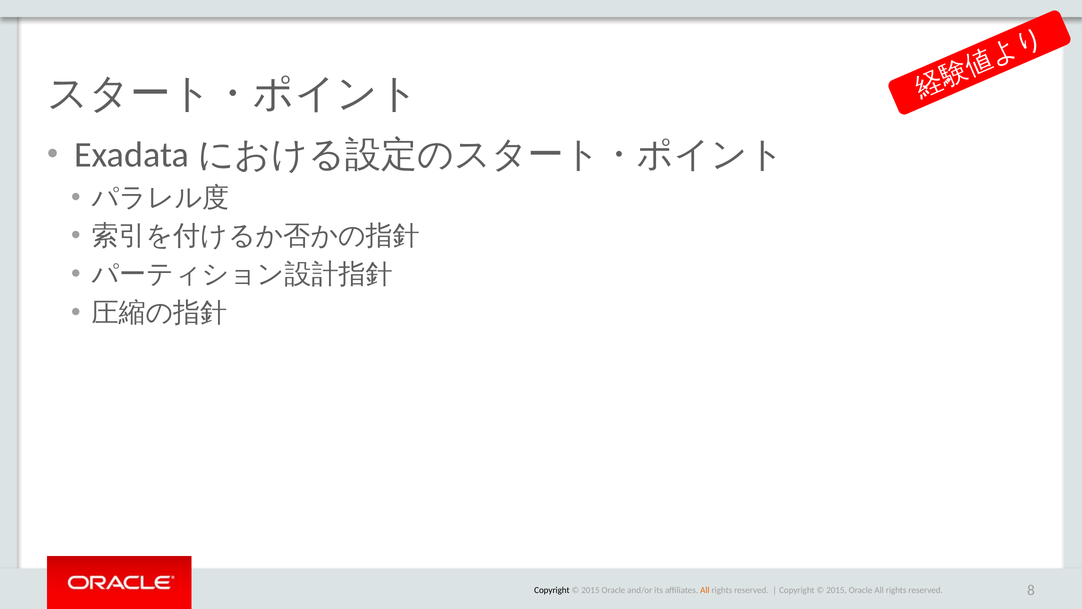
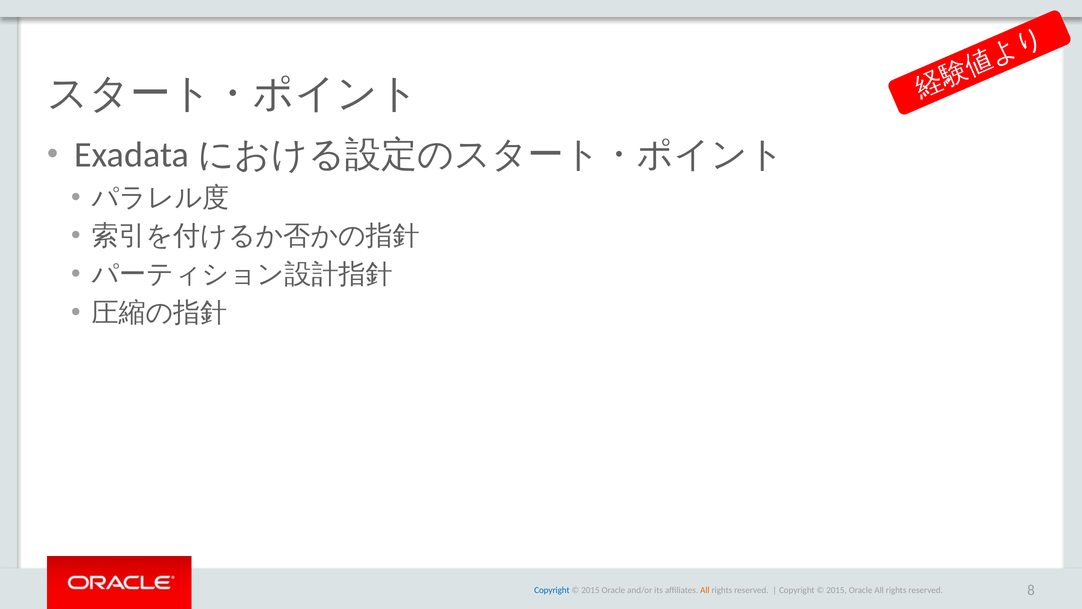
Copyright colour: black -> blue (552, 590)
